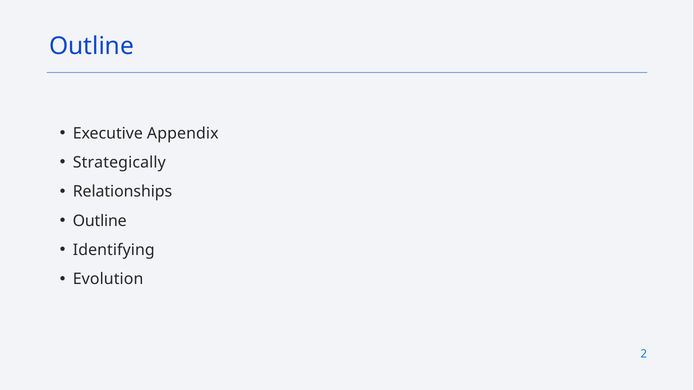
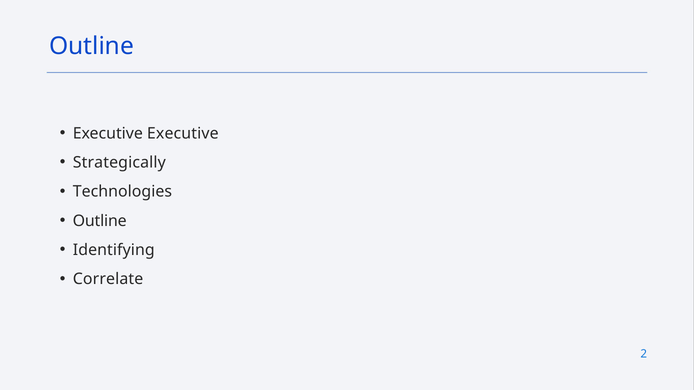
Executive Appendix: Appendix -> Executive (183, 134)
Relationships: Relationships -> Technologies (122, 192)
Evolution: Evolution -> Correlate (108, 279)
